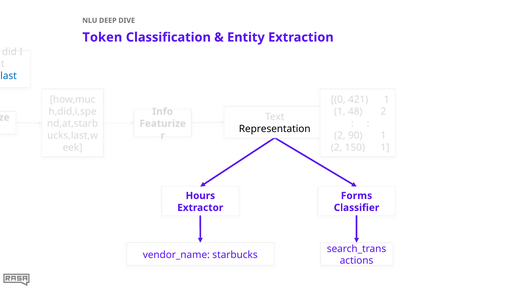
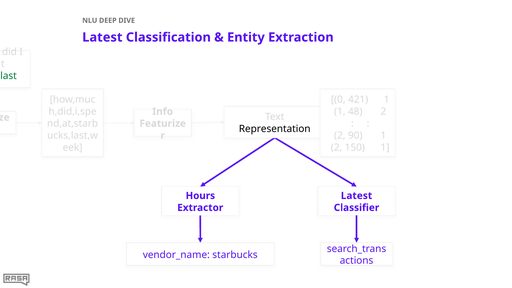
Token: Token -> Latest (102, 37)
last colour: blue -> green (9, 76)
Forms: Forms -> Latest (357, 196)
